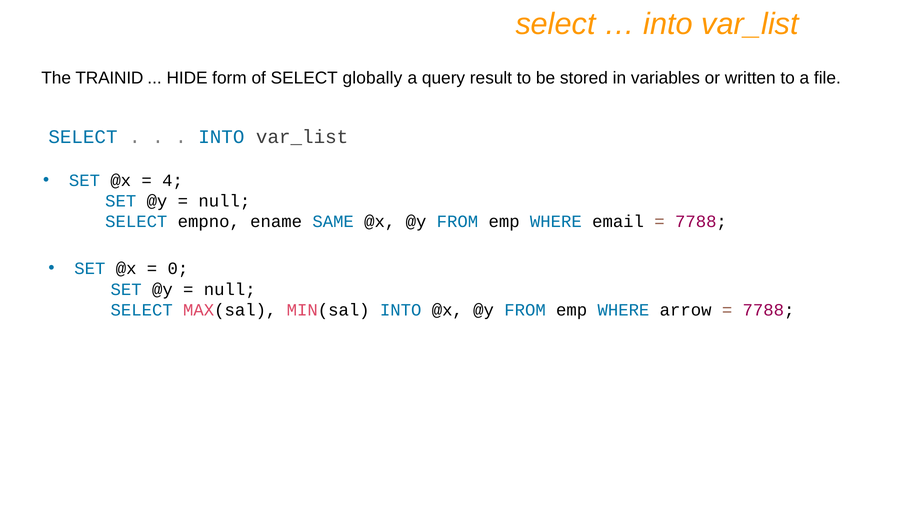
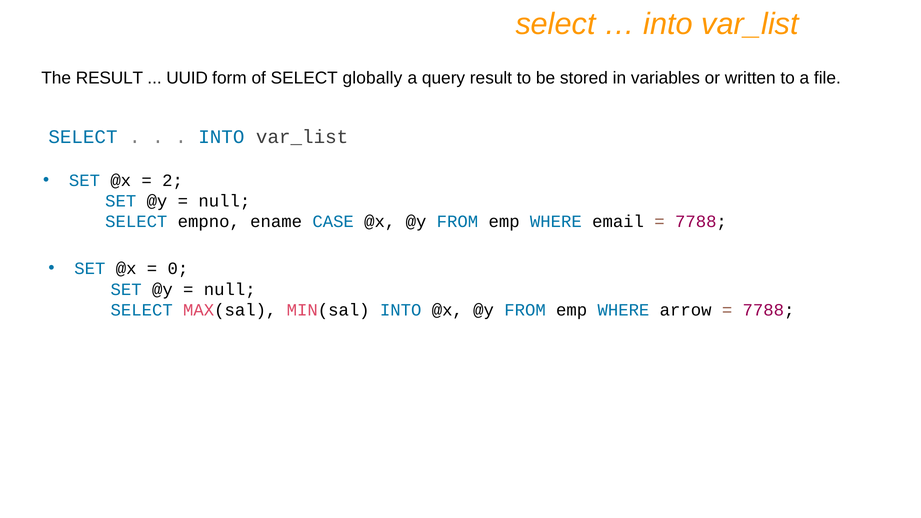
The TRAINID: TRAINID -> RESULT (109, 78)
HIDE: HIDE -> UUID (187, 78)
4: 4 -> 2 (173, 180)
SAME: SAME -> CASE (333, 222)
